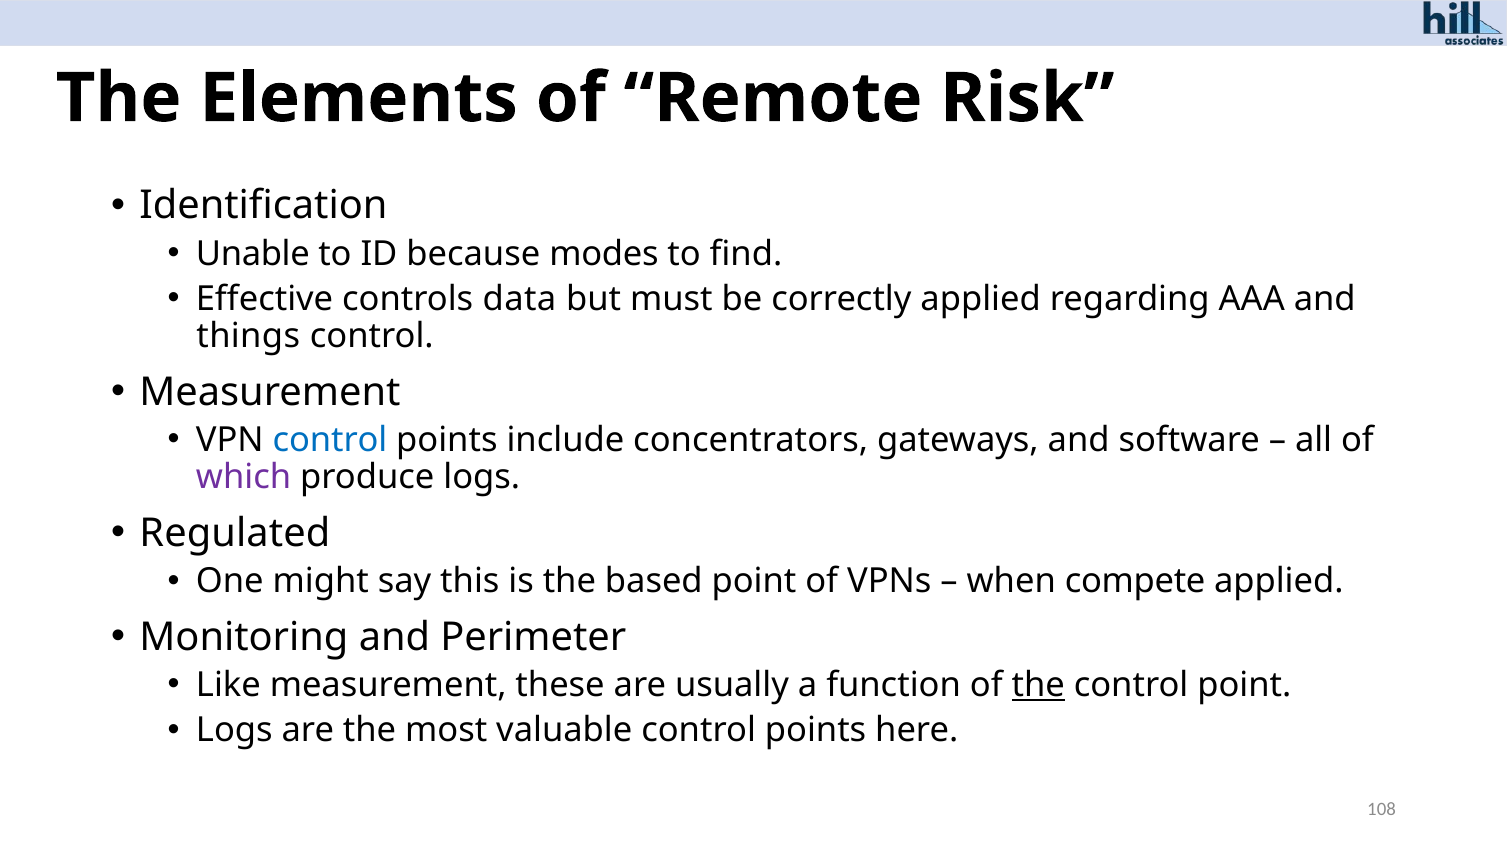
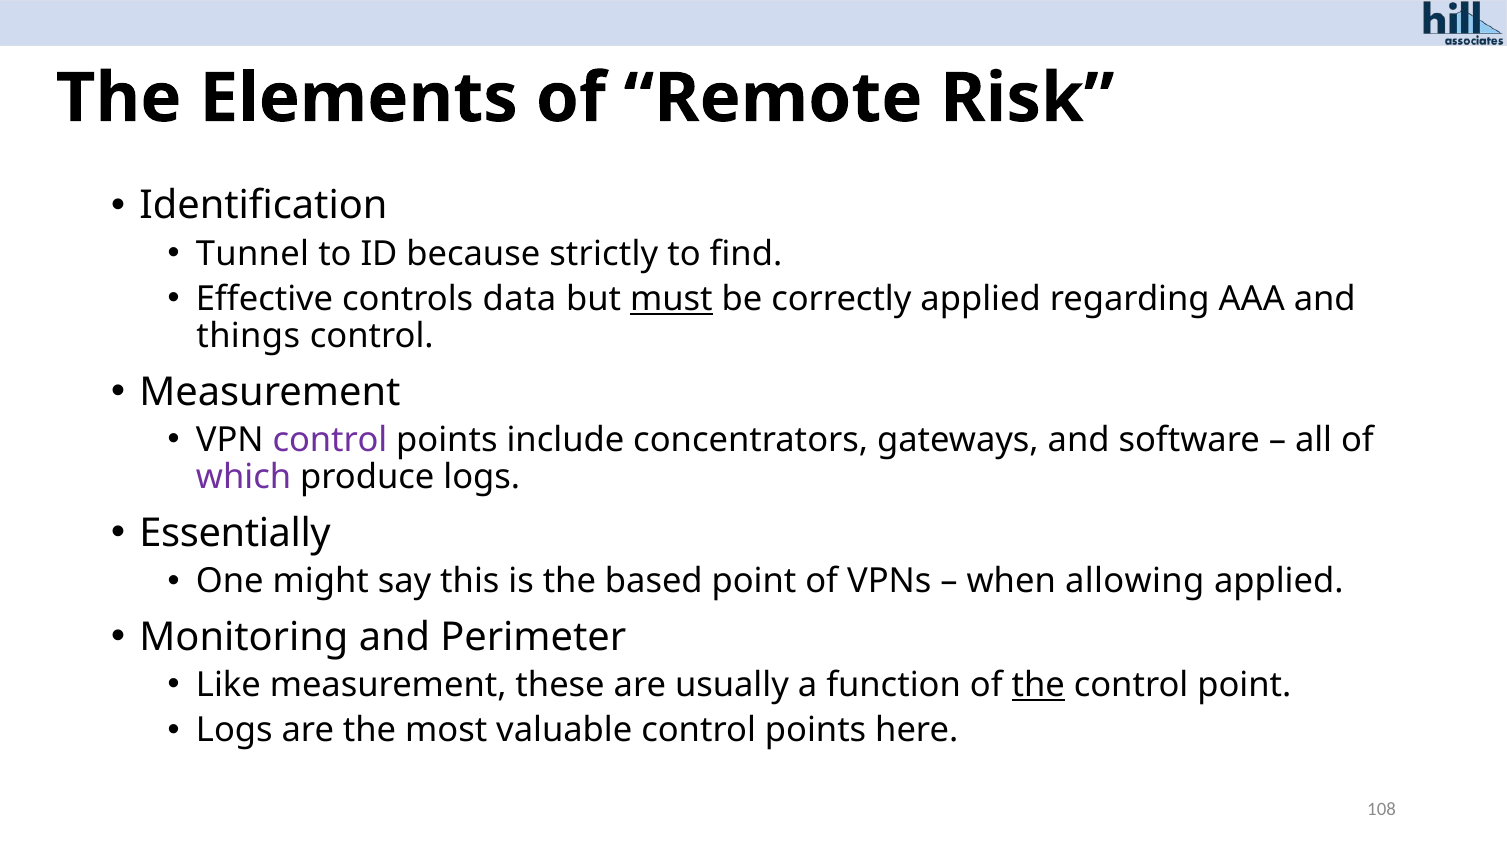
Unable: Unable -> Tunnel (252, 254)
modes: modes -> strictly (604, 254)
must underline: none -> present (671, 299)
control colour: blue -> purple (330, 440)
Regulated: Regulated -> Essentially (235, 533)
compete: compete -> allowing (1135, 581)
